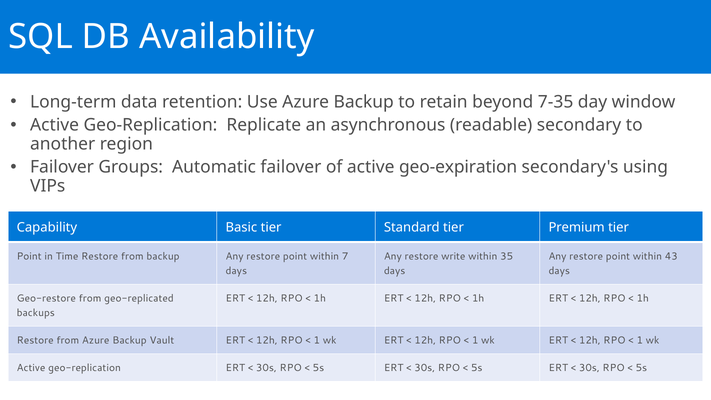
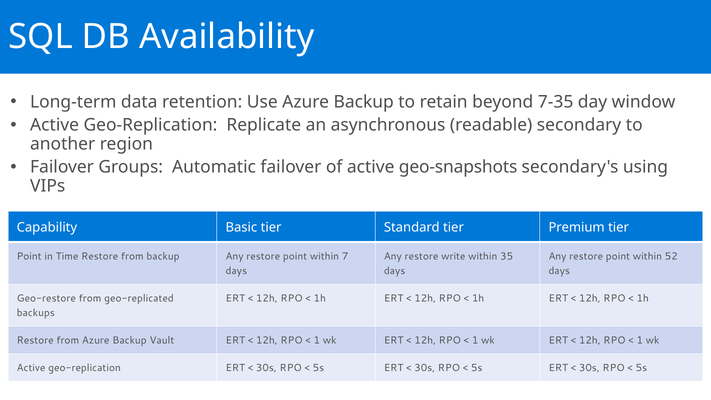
geo-expiration: geo-expiration -> geo-snapshots (458, 167)
43: 43 -> 52 (671, 256)
